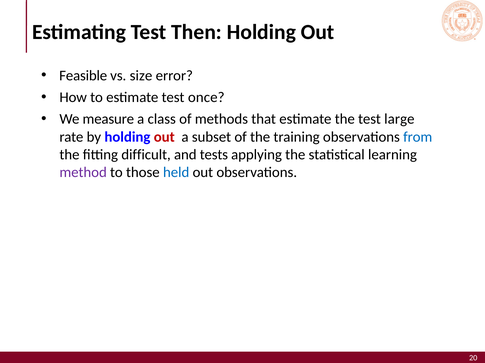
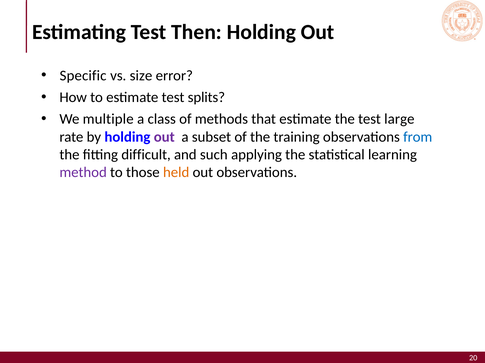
Feasible: Feasible -> Specific (83, 76)
once: once -> splits (206, 98)
measure: measure -> multiple (108, 119)
out colour: red -> purple (164, 137)
tests: tests -> such (214, 155)
held colour: blue -> orange (176, 173)
